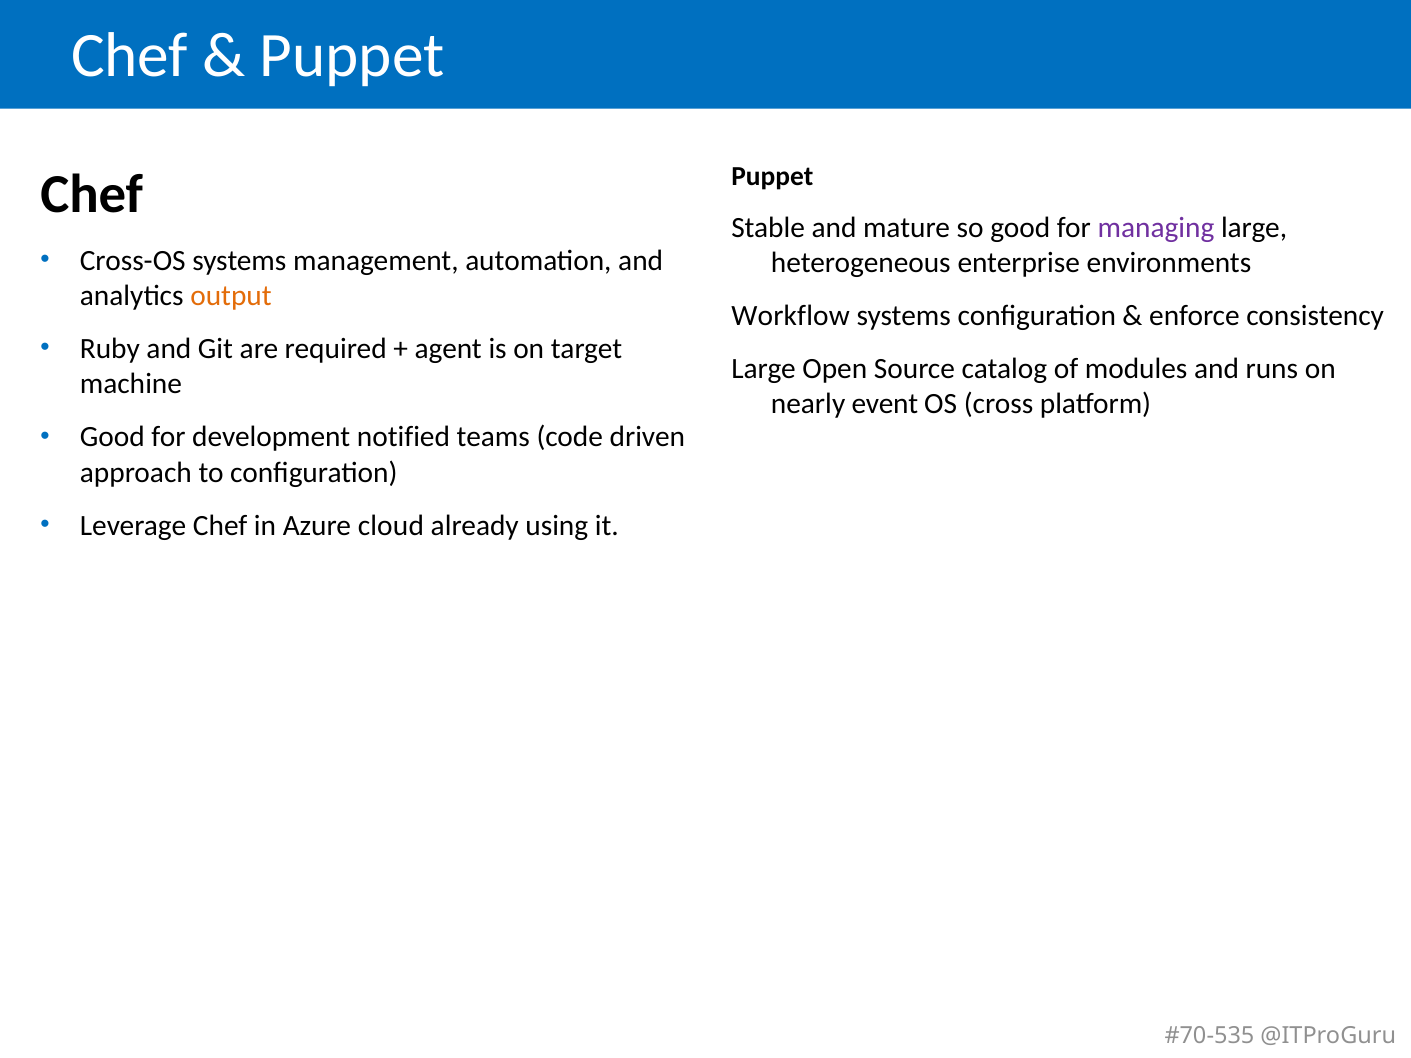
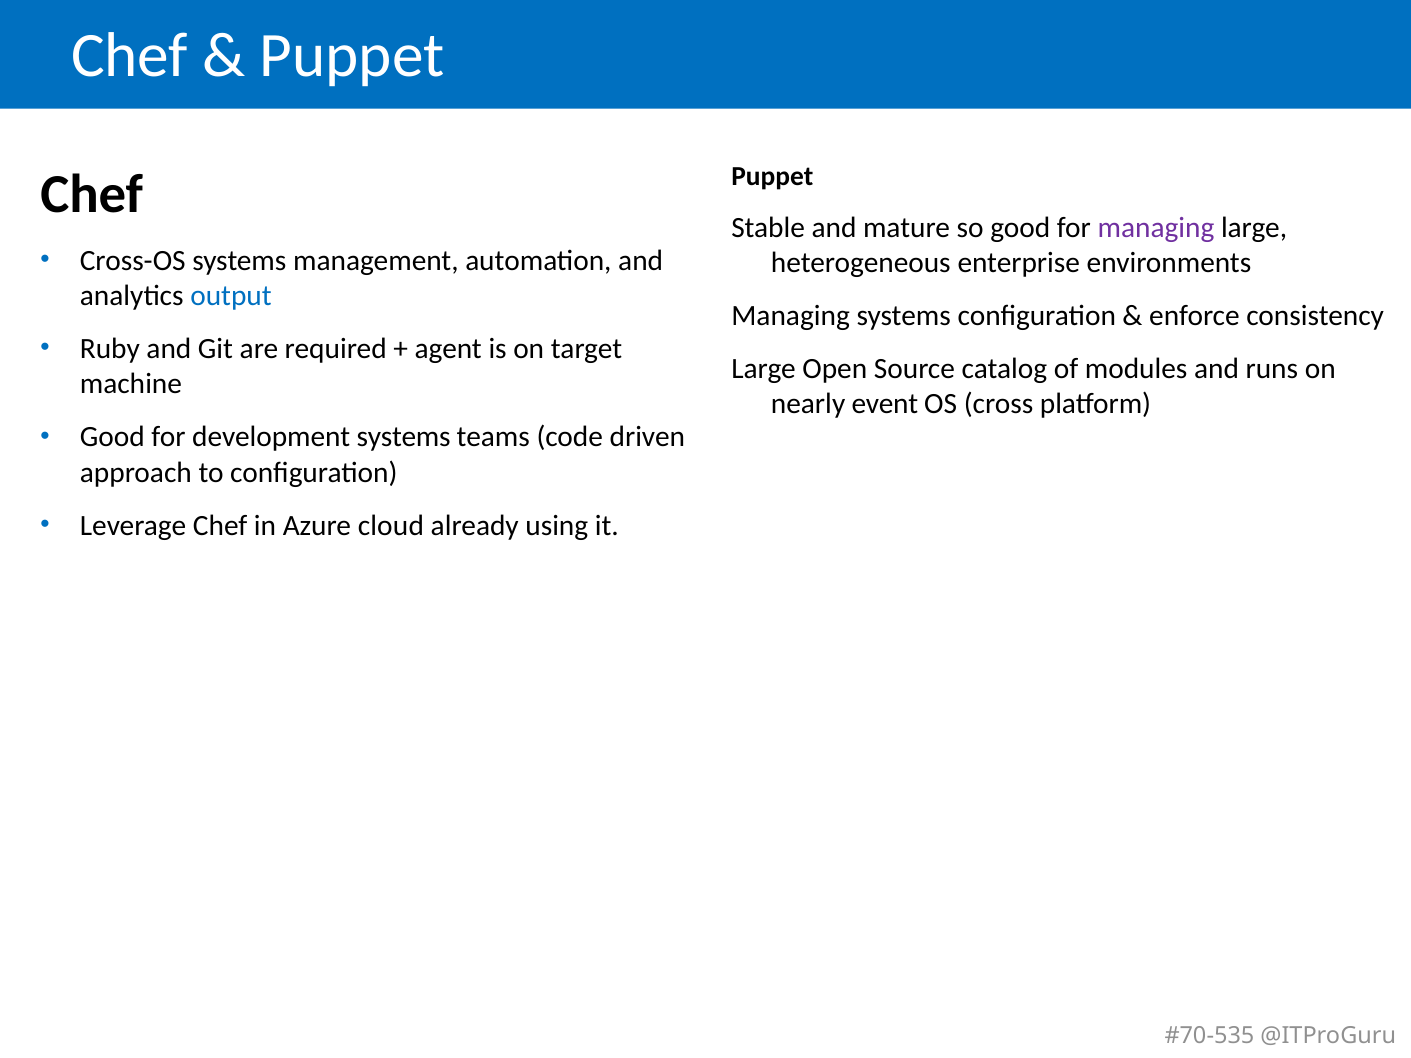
output colour: orange -> blue (231, 296)
Workflow: Workflow -> Managing (791, 316)
development notified: notified -> systems (404, 437)
